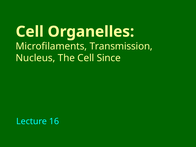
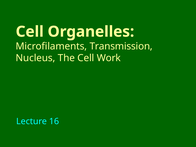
Since: Since -> Work (109, 58)
